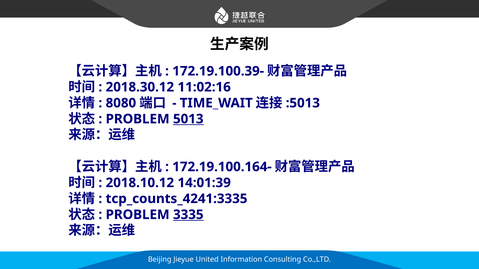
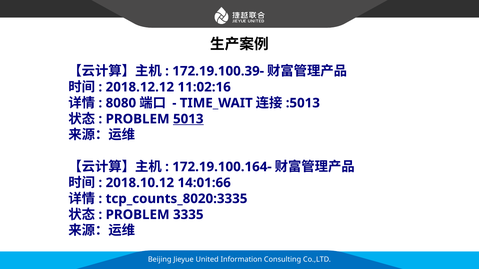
2018.30.12: 2018.30.12 -> 2018.12.12 (140, 87)
14:01:39: 14:01:39 -> 14:01:66 (204, 183)
tcp_counts_4241:3335: tcp_counts_4241:3335 -> tcp_counts_8020:3335 (177, 199)
3335 underline: present -> none (188, 215)
